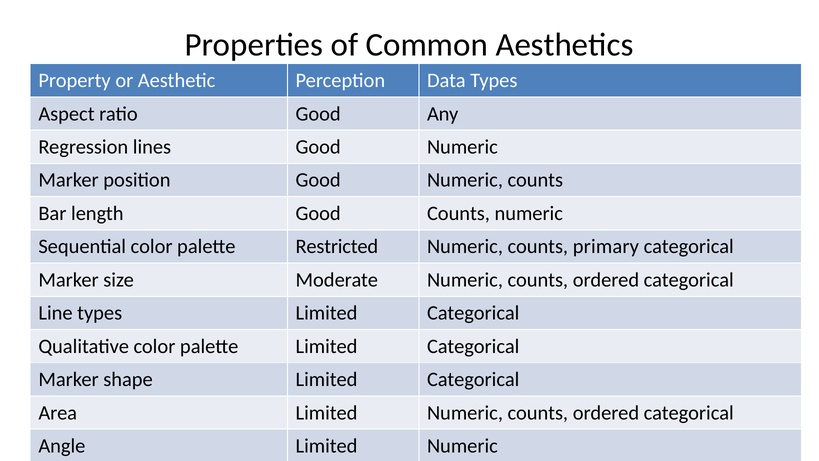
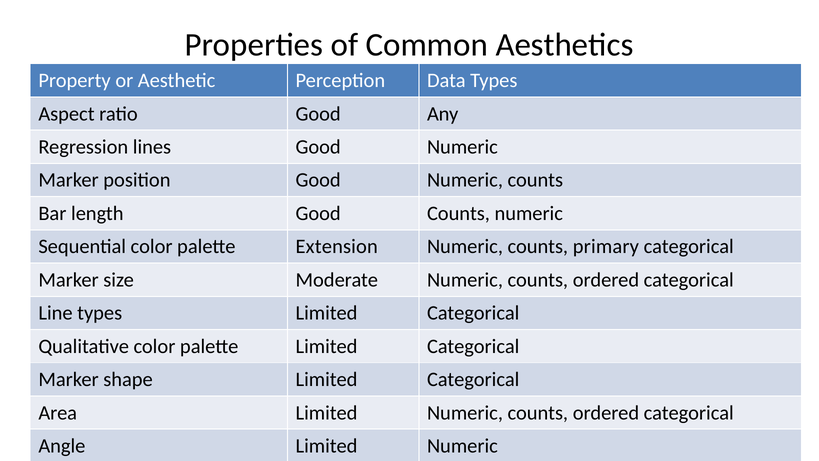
Restricted: Restricted -> Extension (337, 247)
